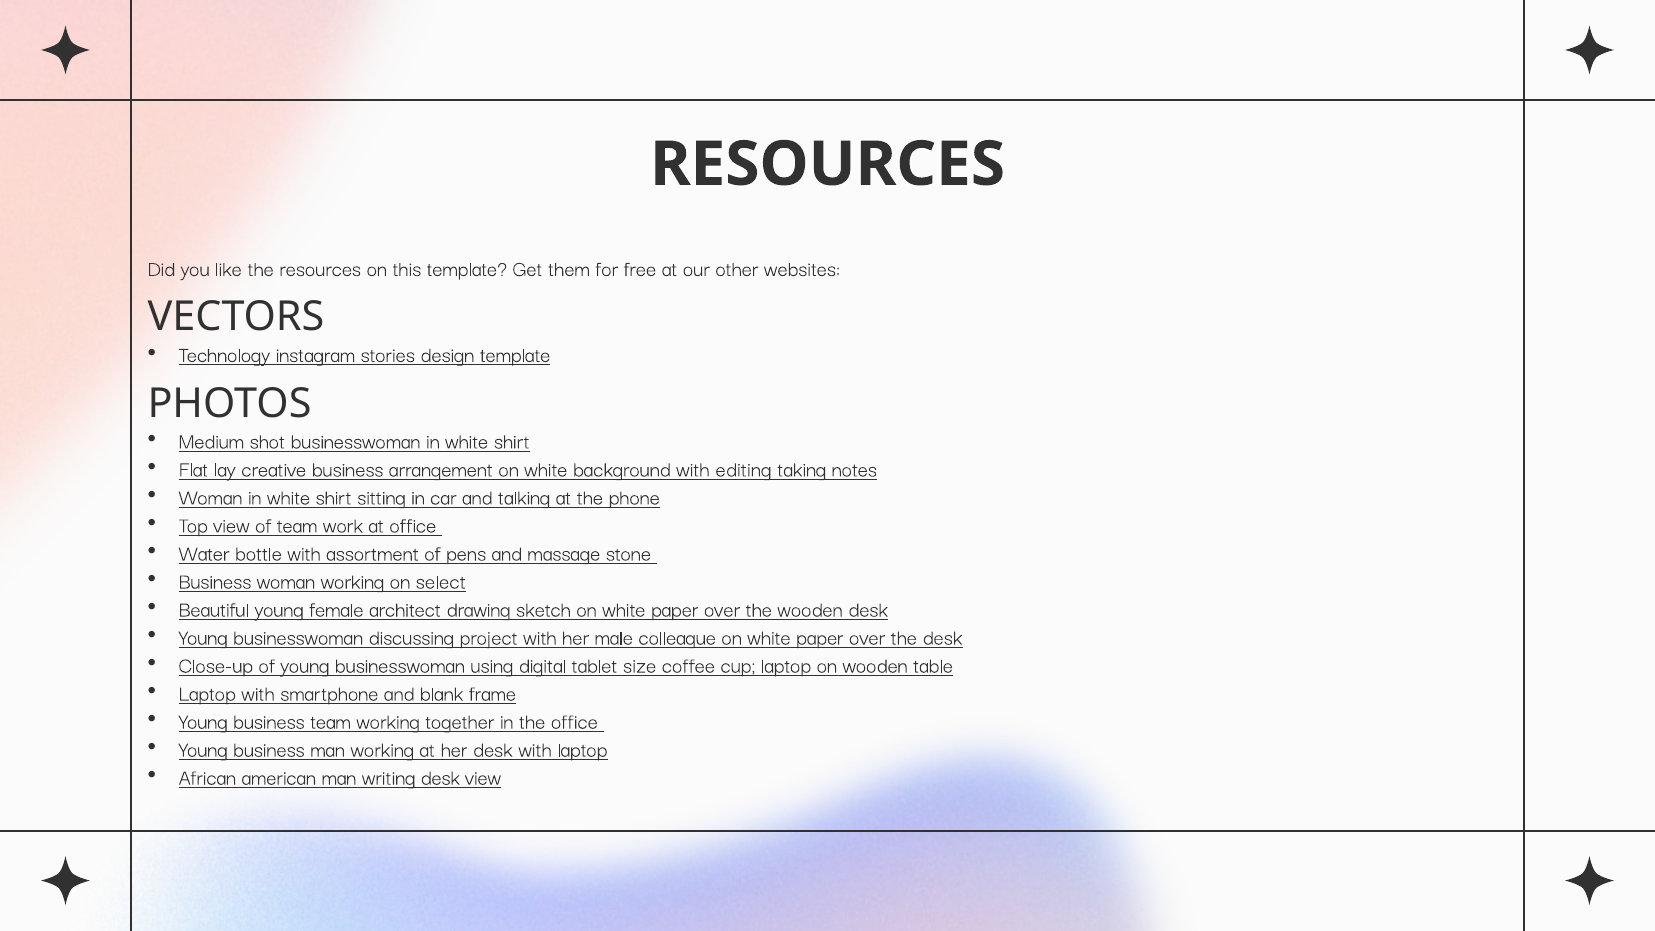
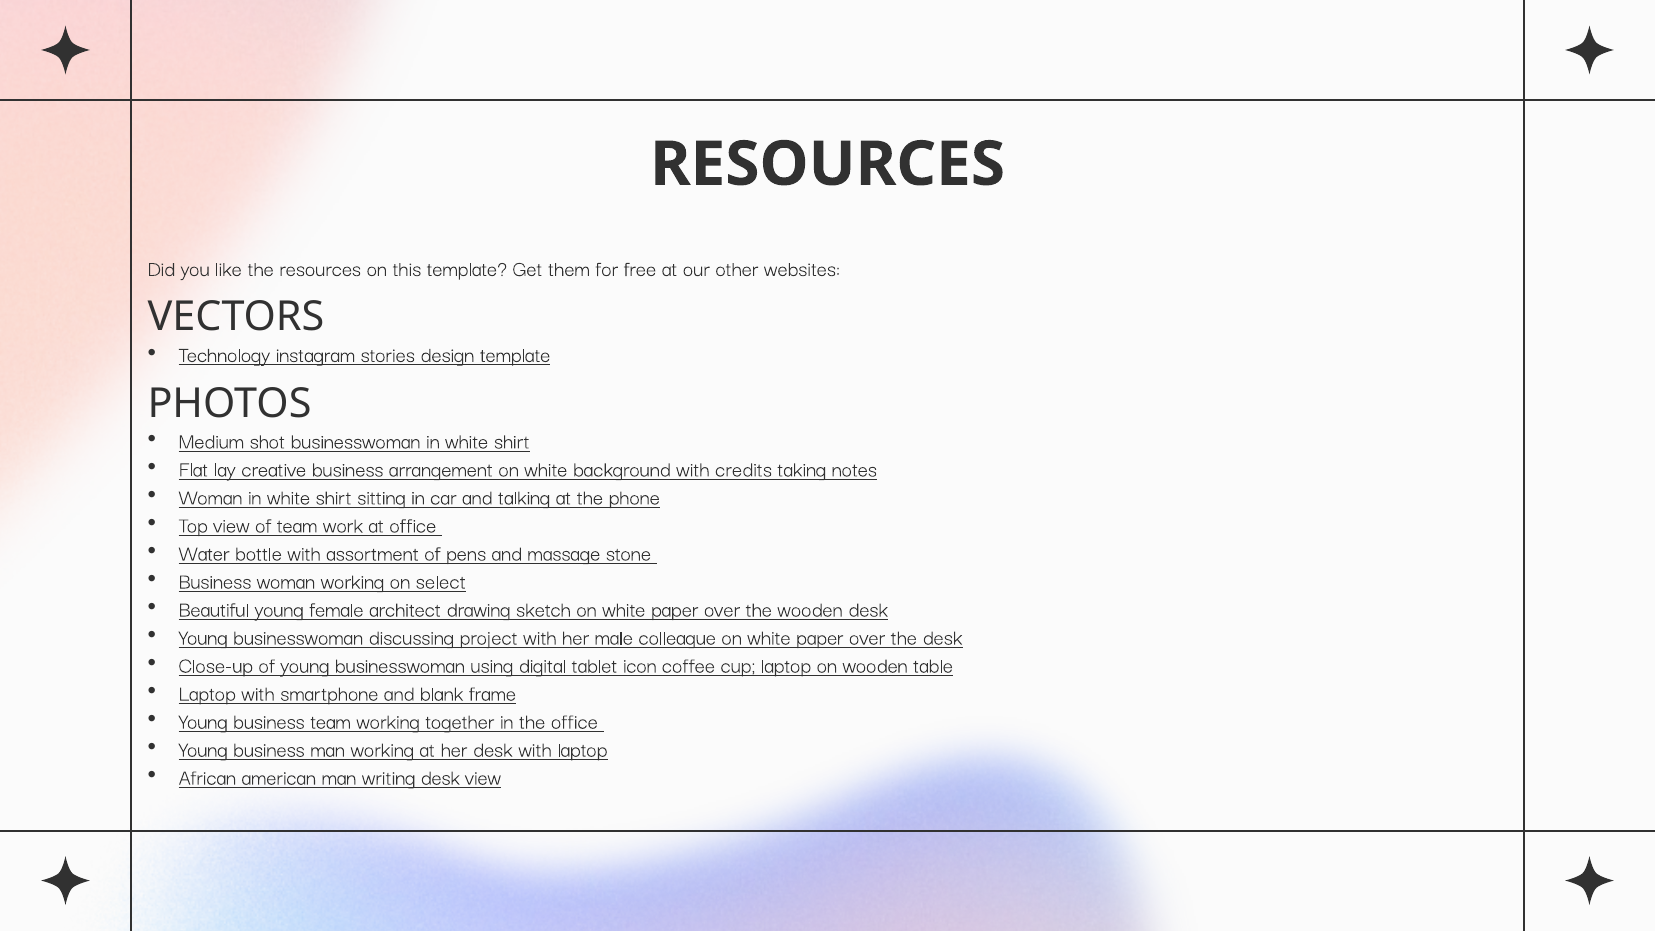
editing: editing -> credits (744, 469)
size: size -> icon (640, 665)
